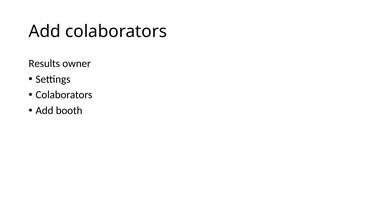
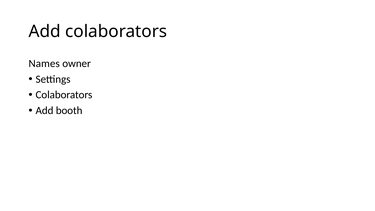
Results: Results -> Names (44, 63)
